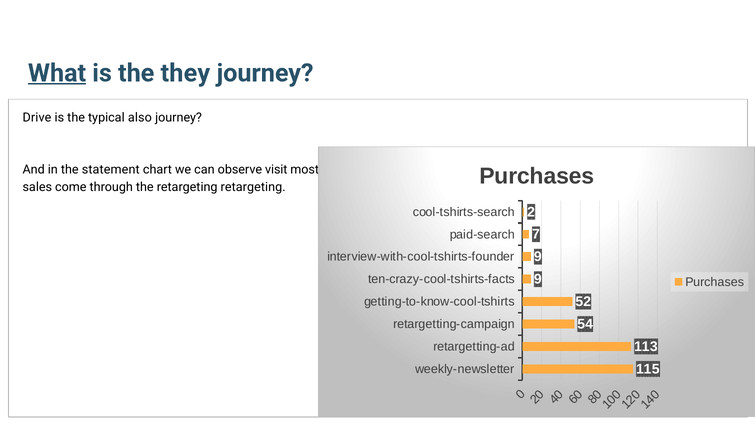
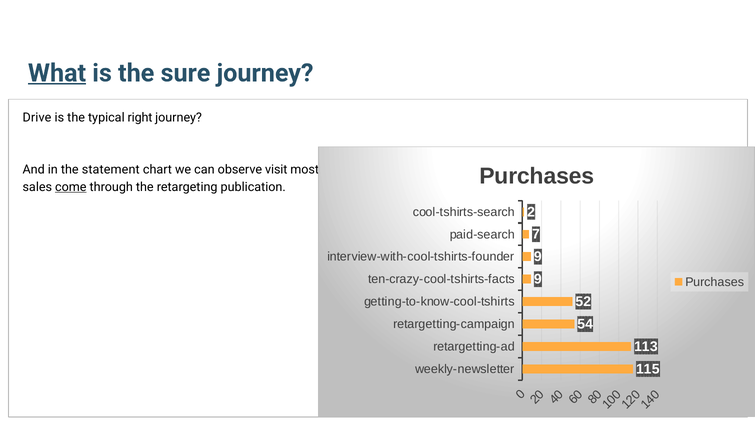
they: they -> sure (185, 73)
also: also -> right (140, 117)
come underline: none -> present (71, 187)
retargeting retargeting: retargeting -> publication (253, 187)
